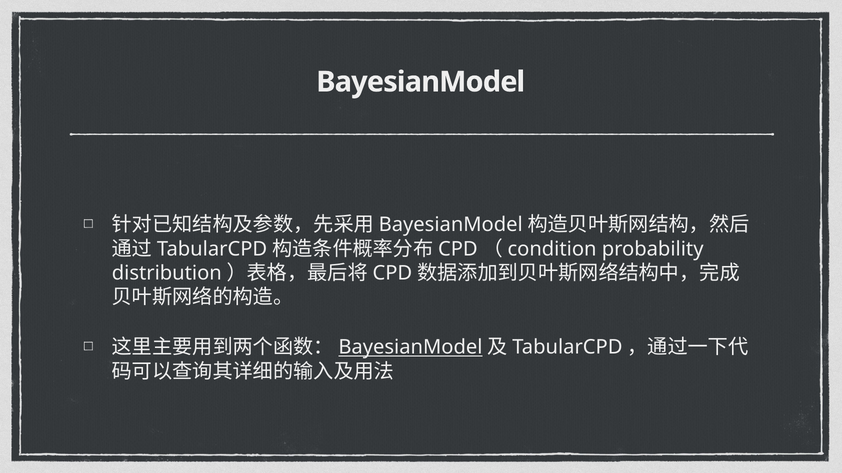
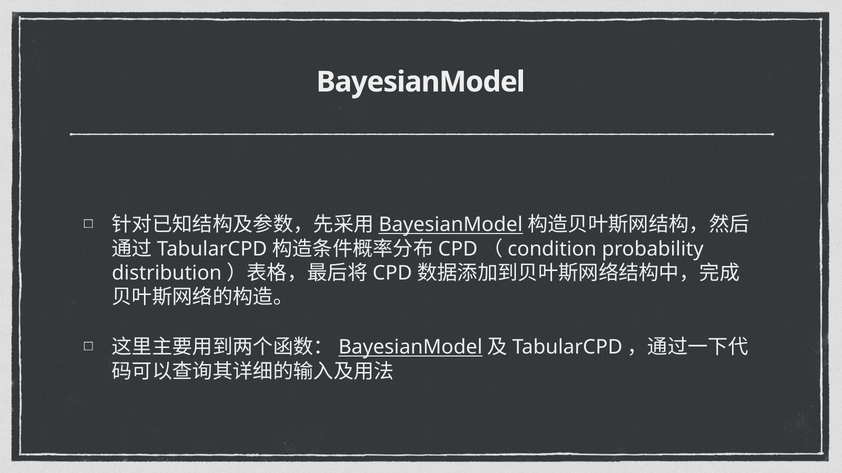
BayesianModel underline: none -> present (451, 225)
